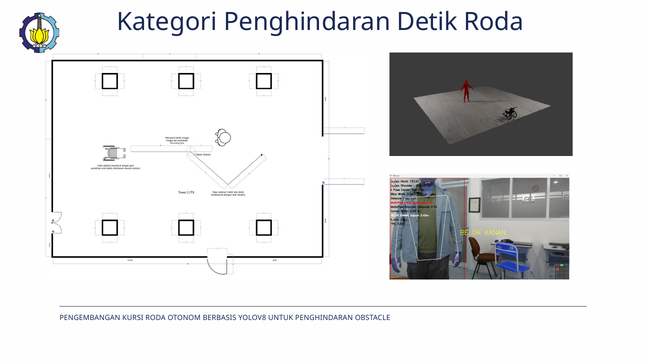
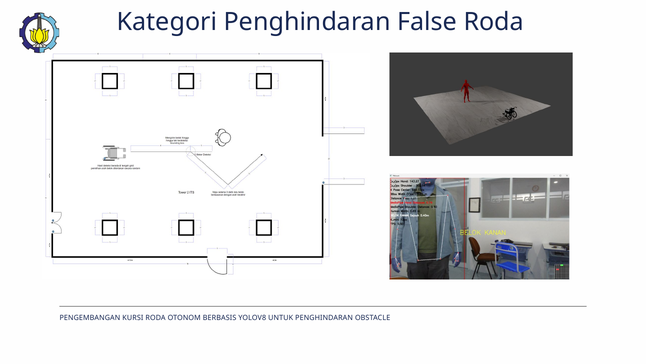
Detik: Detik -> False (427, 22)
